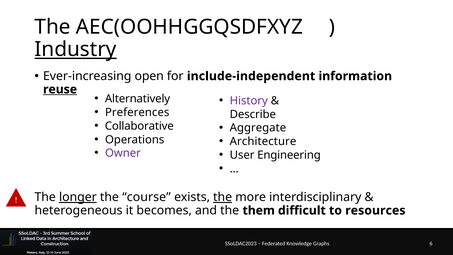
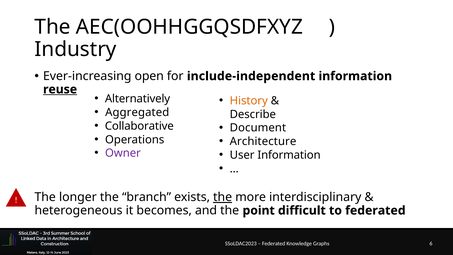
Industry underline: present -> none (76, 49)
History colour: purple -> orange (249, 101)
Preferences: Preferences -> Aggregated (137, 112)
Aggregate: Aggregate -> Document (258, 128)
User Engineering: Engineering -> Information (289, 155)
longer underline: present -> none (78, 197)
course: course -> branch (147, 197)
them: them -> point (259, 210)
to resources: resources -> federated (375, 210)
